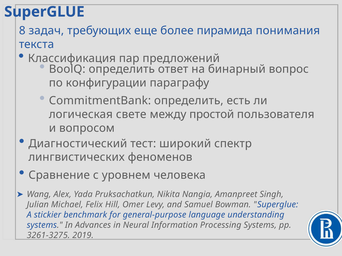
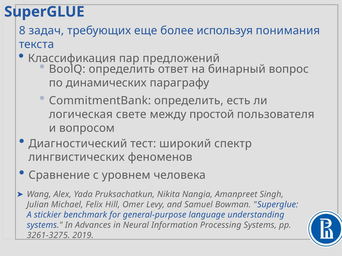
пирамида: пирамида -> используя (225, 31)
конфигурации: конфигурации -> динамических (106, 83)
